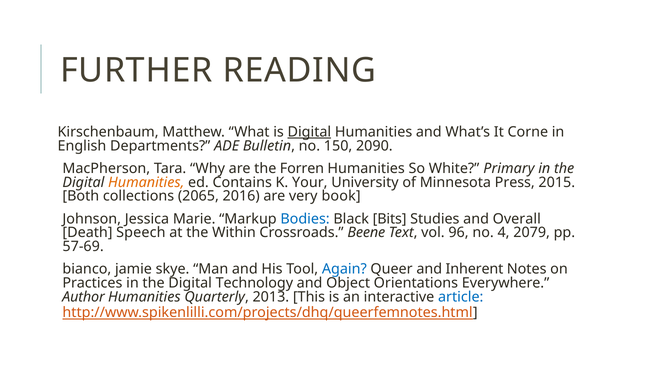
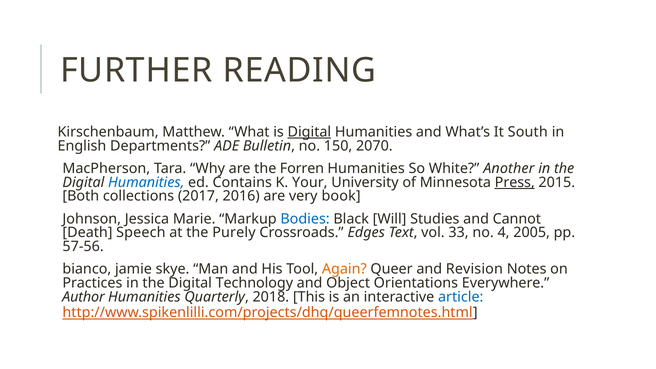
Corne: Corne -> South (528, 132)
2090: 2090 -> 2070 (374, 146)
Primary: Primary -> Another (509, 168)
Humanities colour: orange -> blue (146, 182)
Press underline: none -> present (515, 182)
2065: 2065 -> 2017 (198, 196)
Bits: Bits -> Will (390, 219)
Overall: Overall -> Cannot (517, 219)
Within: Within -> Purely (234, 233)
Beene: Beene -> Edges (366, 233)
96: 96 -> 33 (459, 233)
2079: 2079 -> 2005 (532, 233)
57-69: 57-69 -> 57-56 (83, 247)
Again colour: blue -> orange (344, 269)
Inherent: Inherent -> Revision (474, 269)
2013: 2013 -> 2018 (271, 297)
